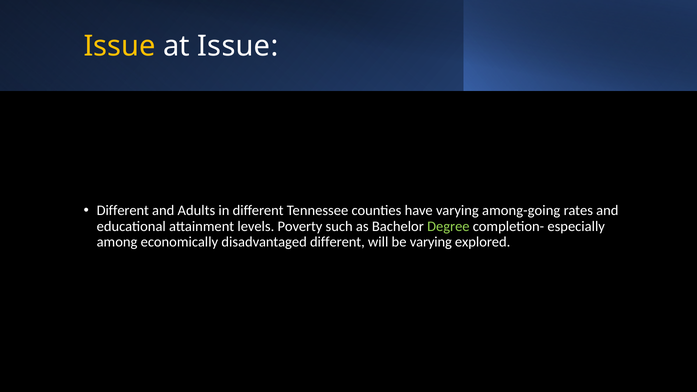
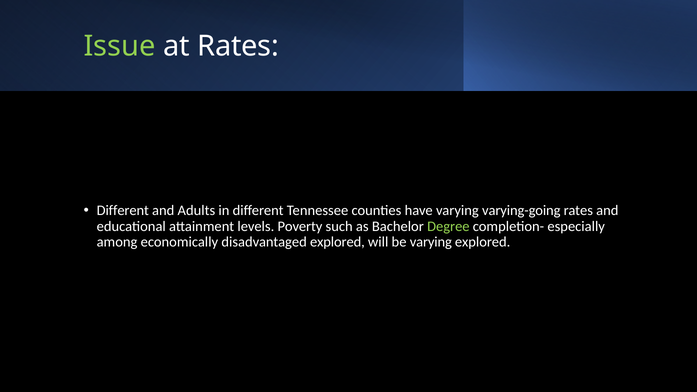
Issue colour: yellow -> light green (120, 46)
at Issue: Issue -> Rates (238, 46)
among-going: among-going -> varying-going (521, 211)
disadvantaged different: different -> explored (337, 242)
